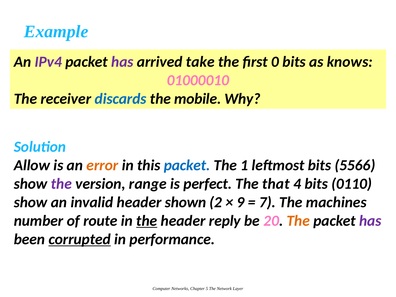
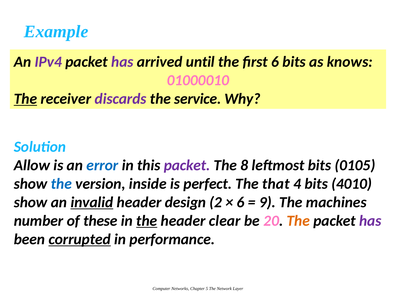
take: take -> until (200, 62)
first 0: 0 -> 6 (275, 62)
The underline: none -> present (25, 99)
discards colour: blue -> purple (121, 99)
mobile: mobile -> service (198, 99)
error colour: orange -> blue (102, 165)
packet colour: blue -> purple (187, 165)
1: 1 -> 8 (244, 165)
5566: 5566 -> 0105 (355, 165)
the colour: purple -> blue (61, 184)
range: range -> inside (148, 184)
0110: 0110 -> 4010 (352, 184)
invalid underline: none -> present (92, 202)
shown: shown -> design (186, 202)
9: 9 -> 6 (240, 202)
7: 7 -> 9 (267, 202)
route: route -> these (100, 221)
reply: reply -> clear (225, 221)
